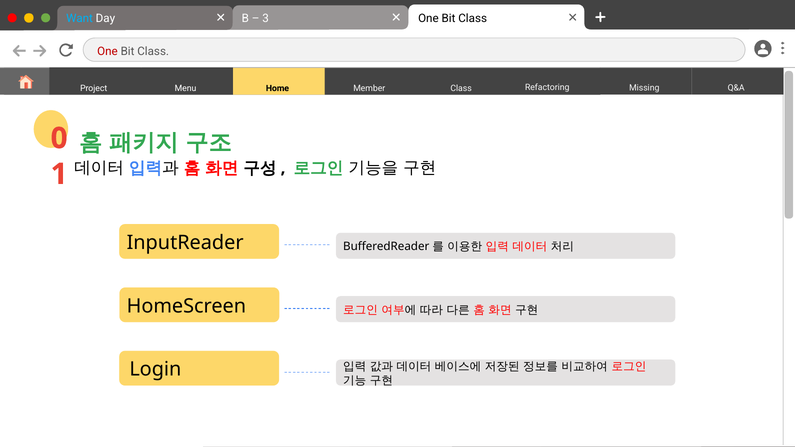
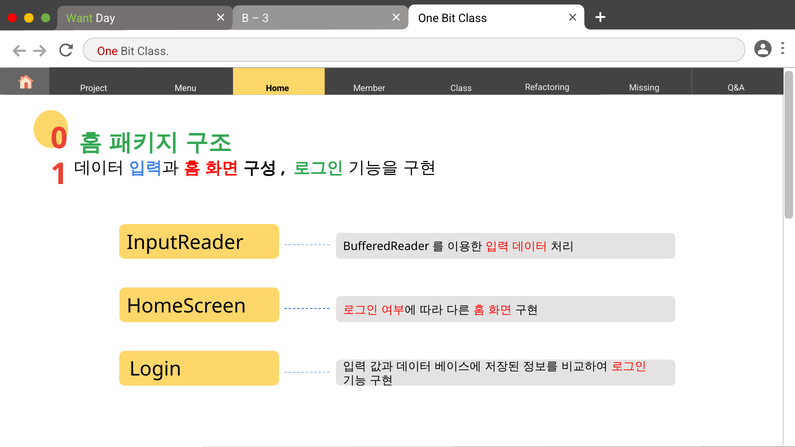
Want colour: light blue -> light green (80, 19)
